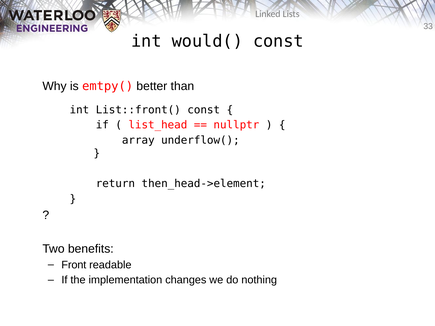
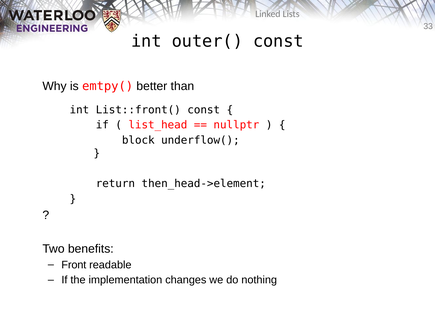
would(: would( -> outer( (207, 41)
array: array -> block (138, 140)
